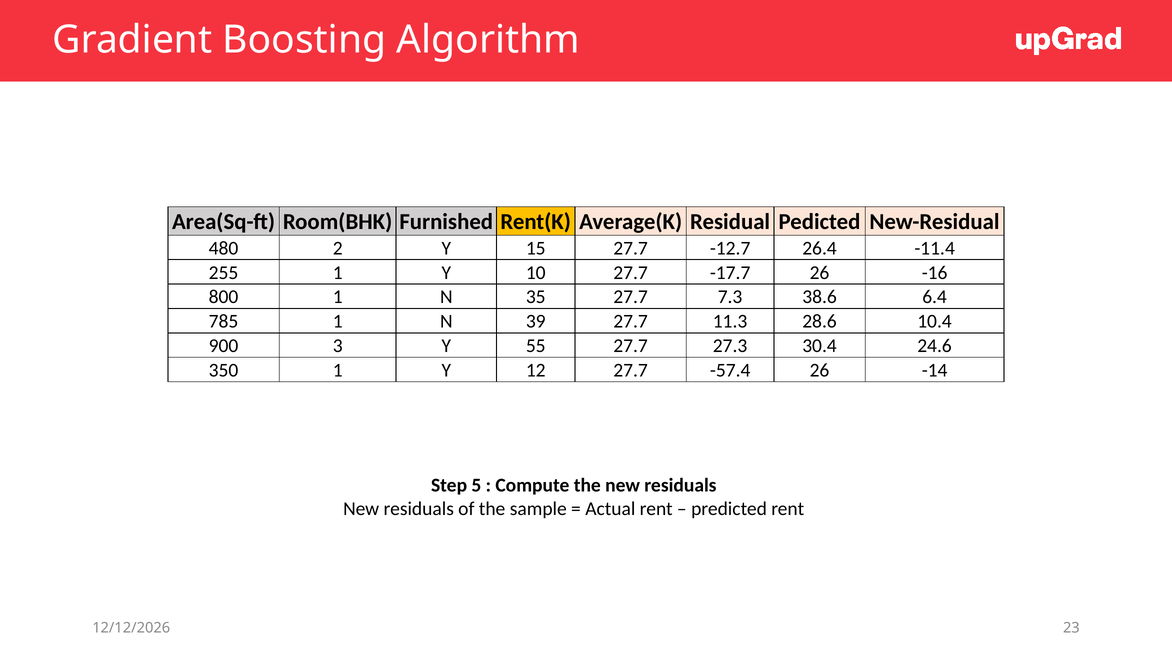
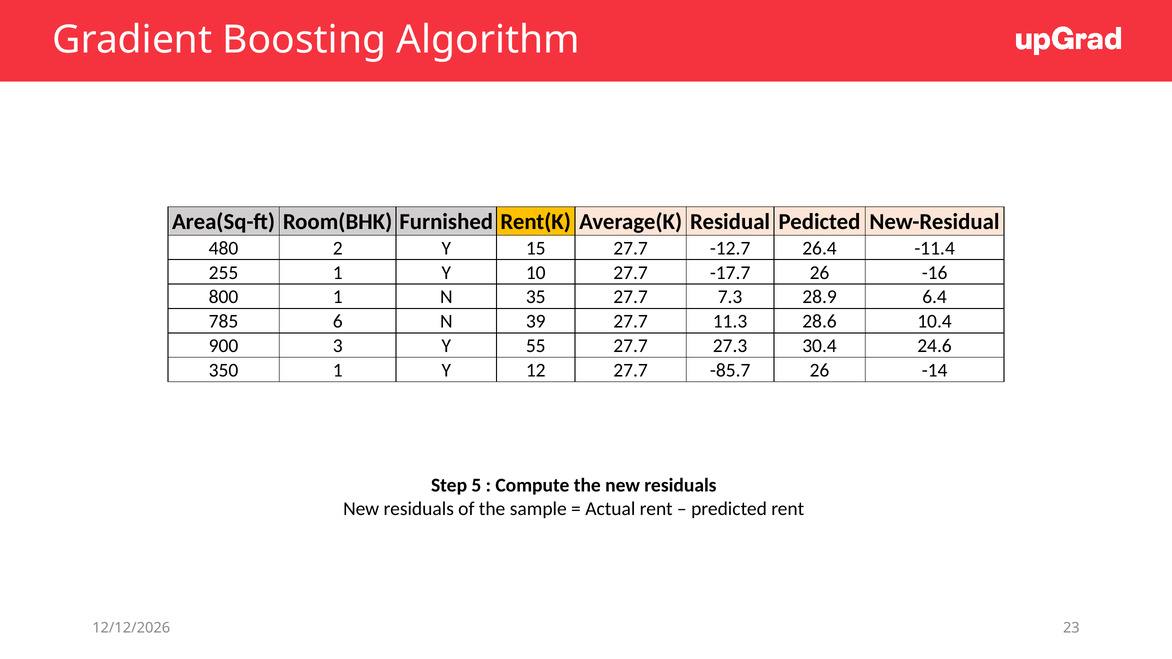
38.6: 38.6 -> 28.9 (820, 297)
785 1: 1 -> 6 (338, 322)
-57.4: -57.4 -> -85.7 (730, 371)
